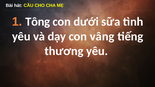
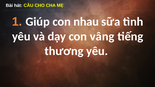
Tông: Tông -> Giúp (38, 22)
dưới: dưới -> nhau (86, 22)
